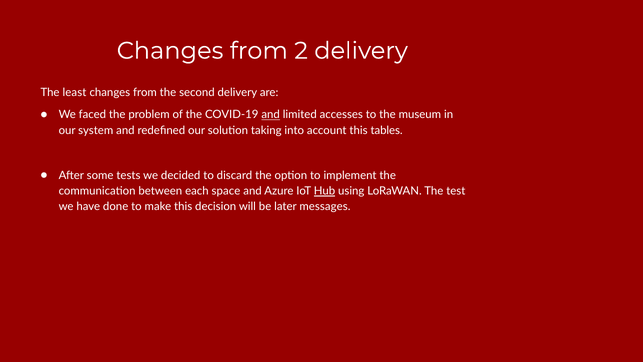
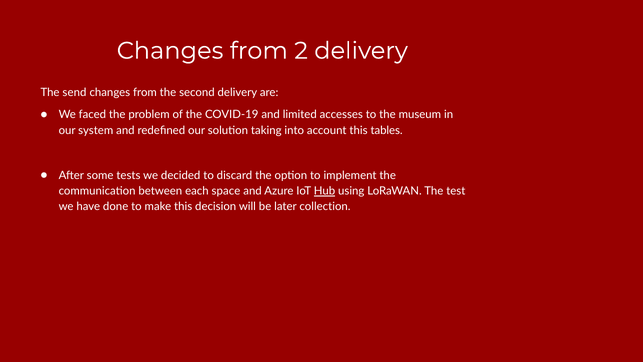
least: least -> send (74, 92)
and underline: present -> none (271, 115)
messages: messages -> collection (325, 207)
